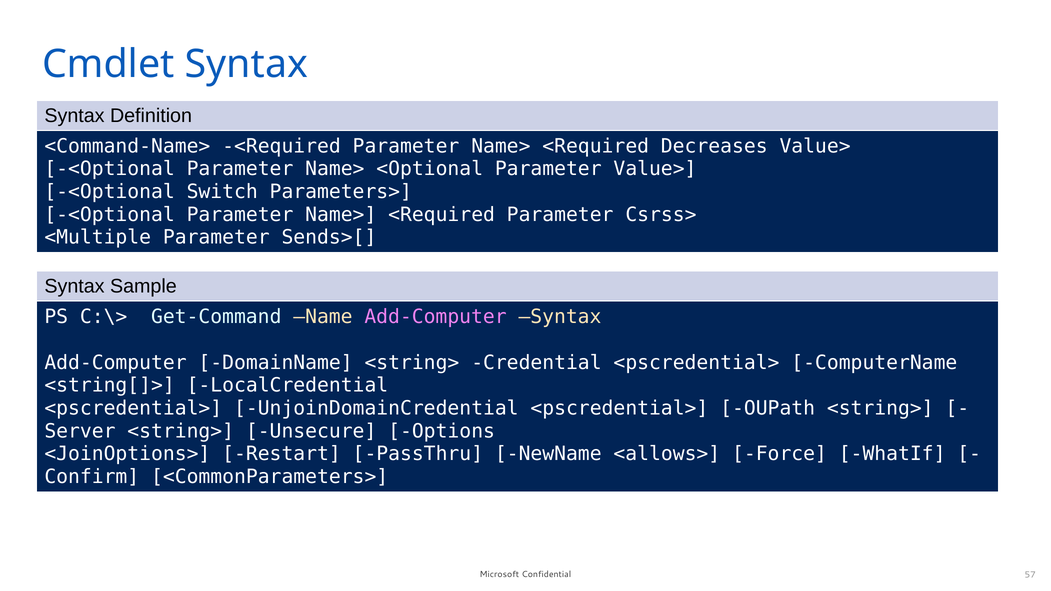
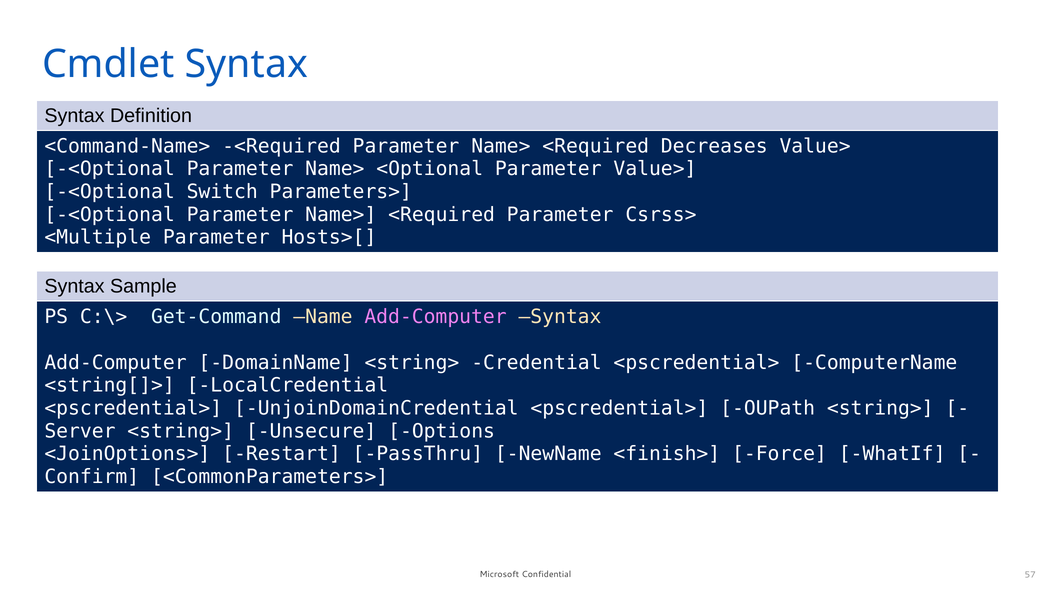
Sends>[: Sends>[ -> Hosts>[ (329, 238)
<allows>: <allows> -> <finish> (667, 454)
